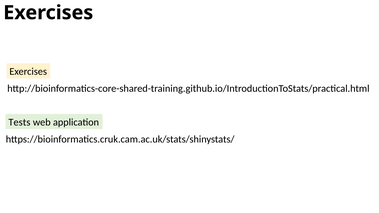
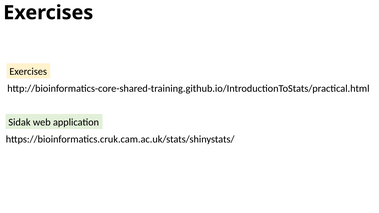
Tests: Tests -> Sidak (19, 122)
